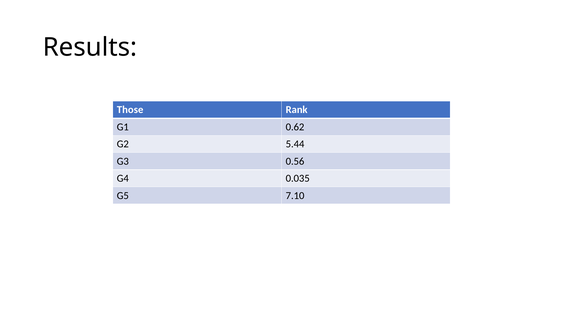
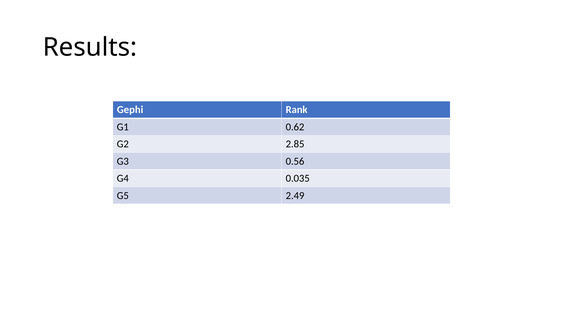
Those: Those -> Gephi (130, 110)
5.44: 5.44 -> 2.85 (295, 144)
7.10: 7.10 -> 2.49 (295, 195)
